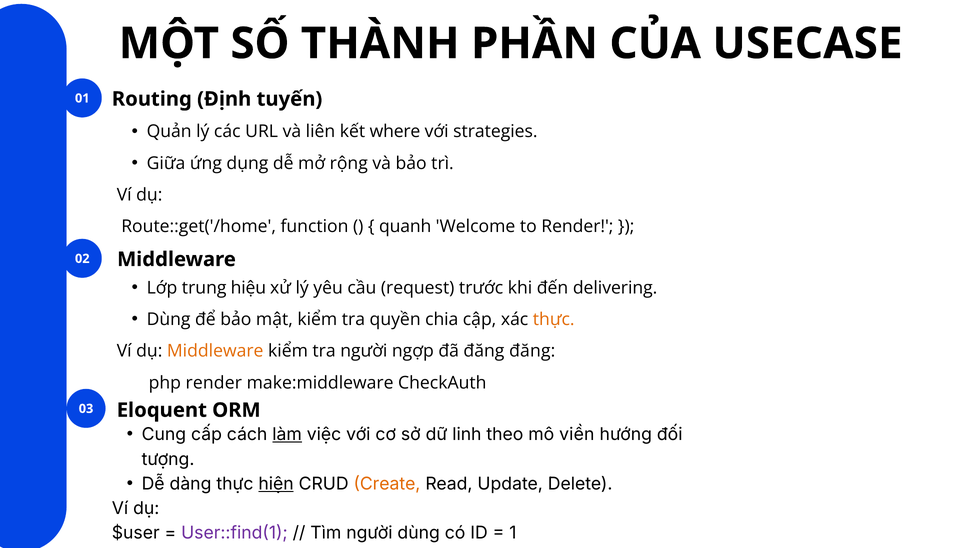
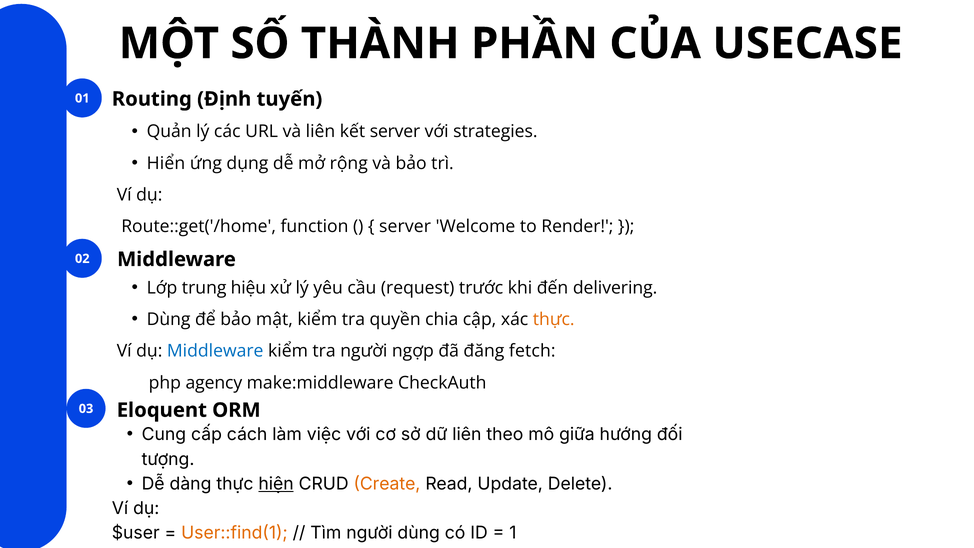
kết where: where -> server (395, 132)
Giữa: Giữa -> Hiển (166, 163)
quanh: quanh -> server (405, 227)
Middleware colour: orange -> blue (215, 351)
đăng đăng: đăng -> fetch (532, 351)
php render: render -> agency (214, 383)
làm underline: present -> none (287, 435)
dữ linh: linh -> liên (467, 435)
viền: viền -> giữa (577, 435)
User::find(1 colour: purple -> orange (234, 533)
